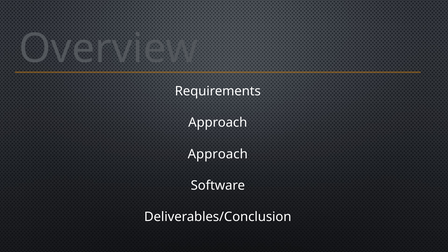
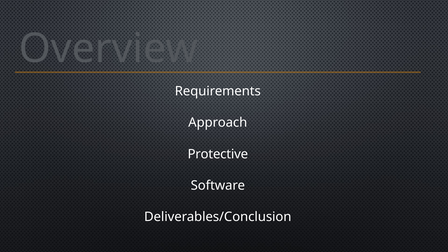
Approach: Approach -> Protective (218, 154)
